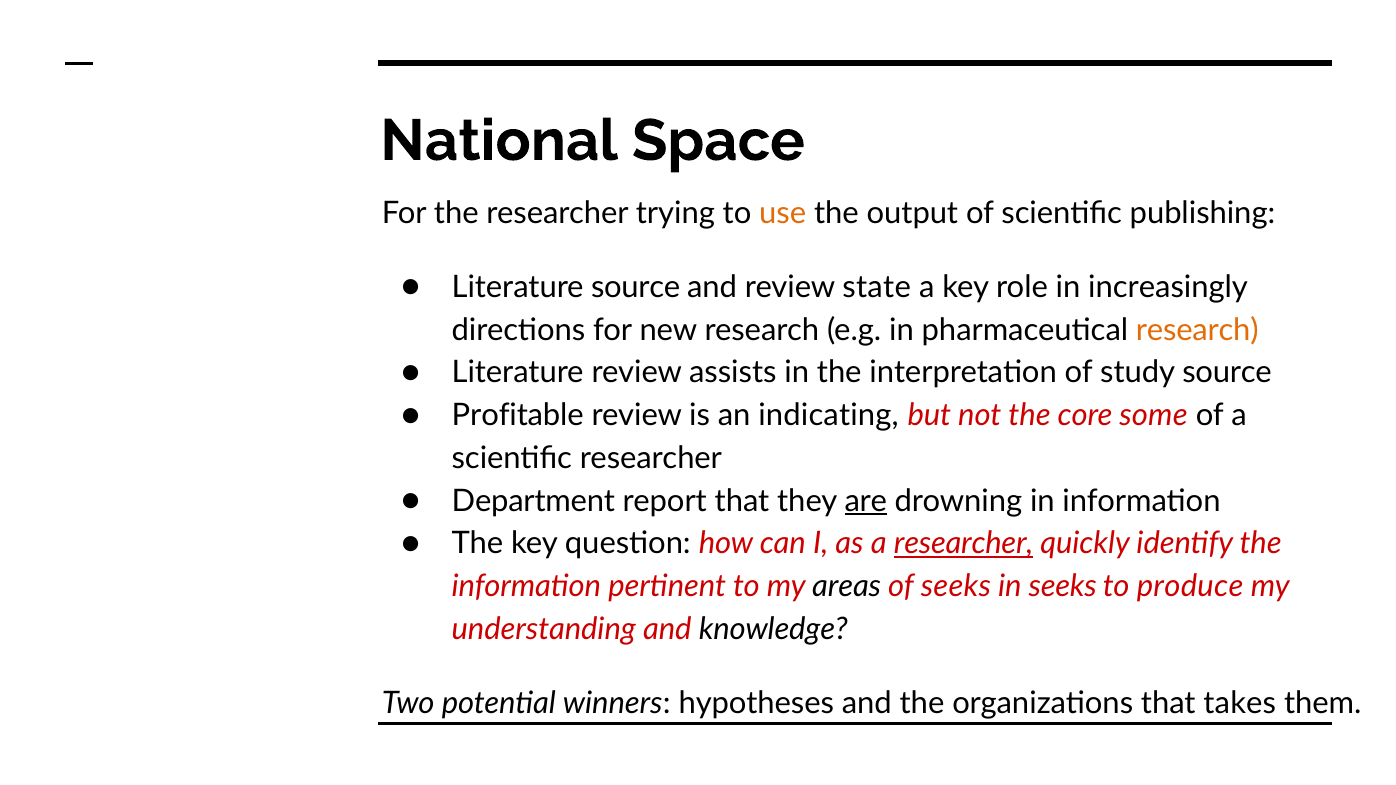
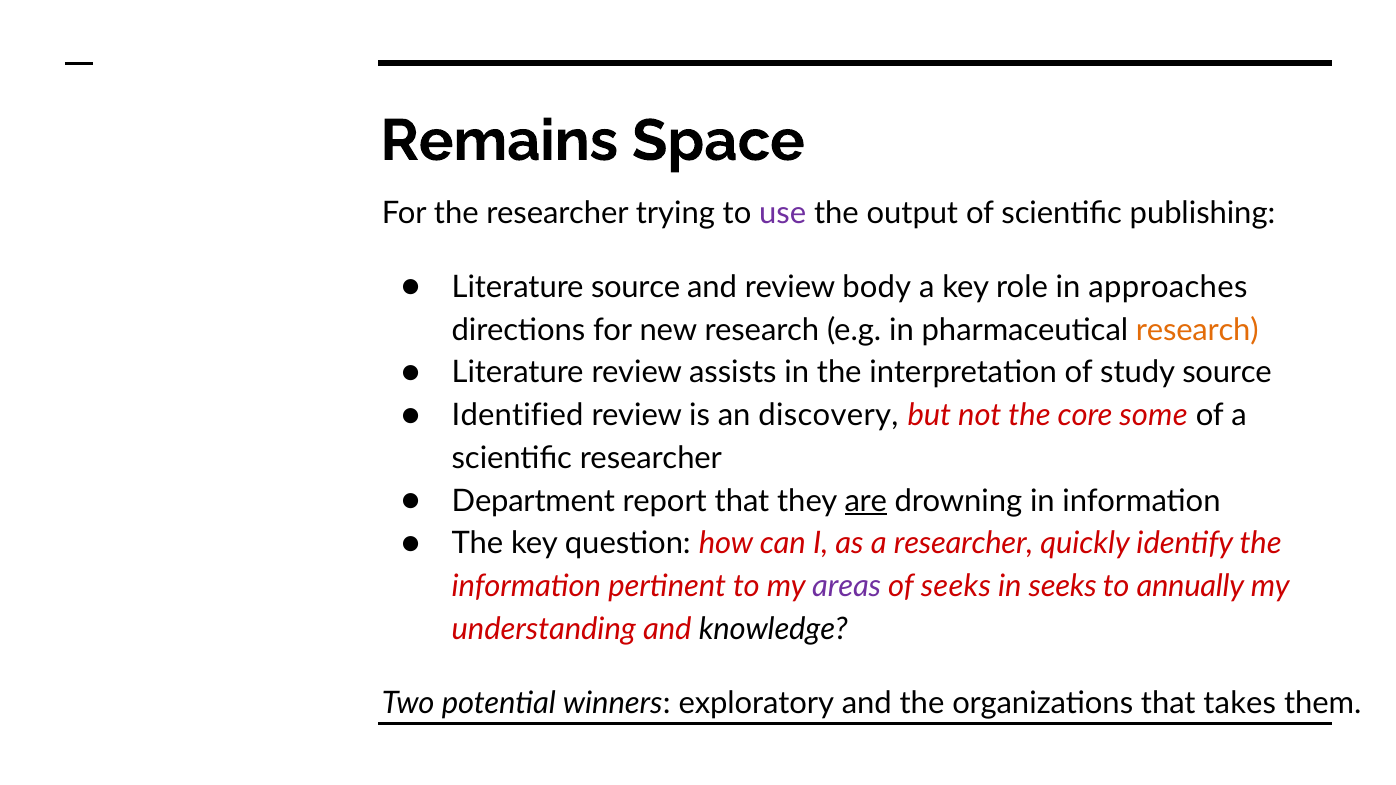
National: National -> Remains (499, 141)
use colour: orange -> purple (783, 214)
state: state -> body (877, 287)
increasingly: increasingly -> approaches (1168, 287)
Profitable: Profitable -> Identified (518, 416)
indicating: indicating -> discovery (828, 416)
researcher underline: present -> none (964, 544)
areas colour: black -> purple (847, 587)
produce: produce -> annually (1190, 587)
hypotheses: hypotheses -> exploratory (756, 703)
